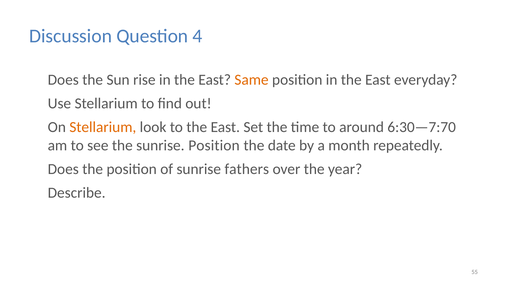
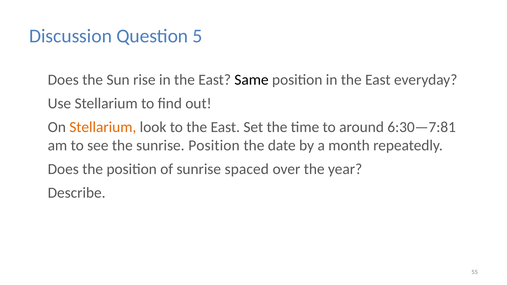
4: 4 -> 5 (198, 36)
Same colour: orange -> black (252, 80)
6:30—7:70: 6:30—7:70 -> 6:30—7:81 (422, 127)
fathers: fathers -> spaced (247, 169)
